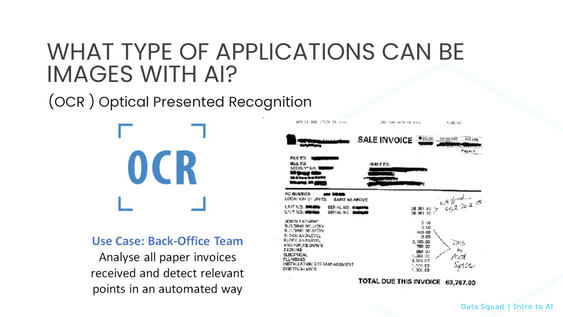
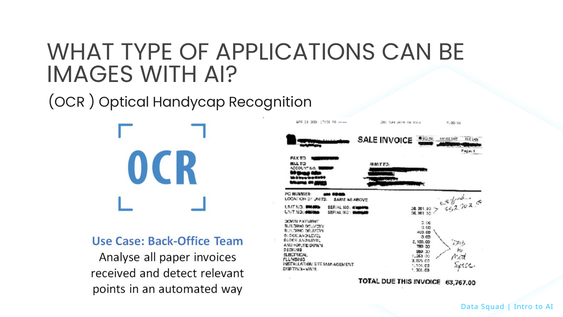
Presented: Presented -> Handycap (189, 102)
